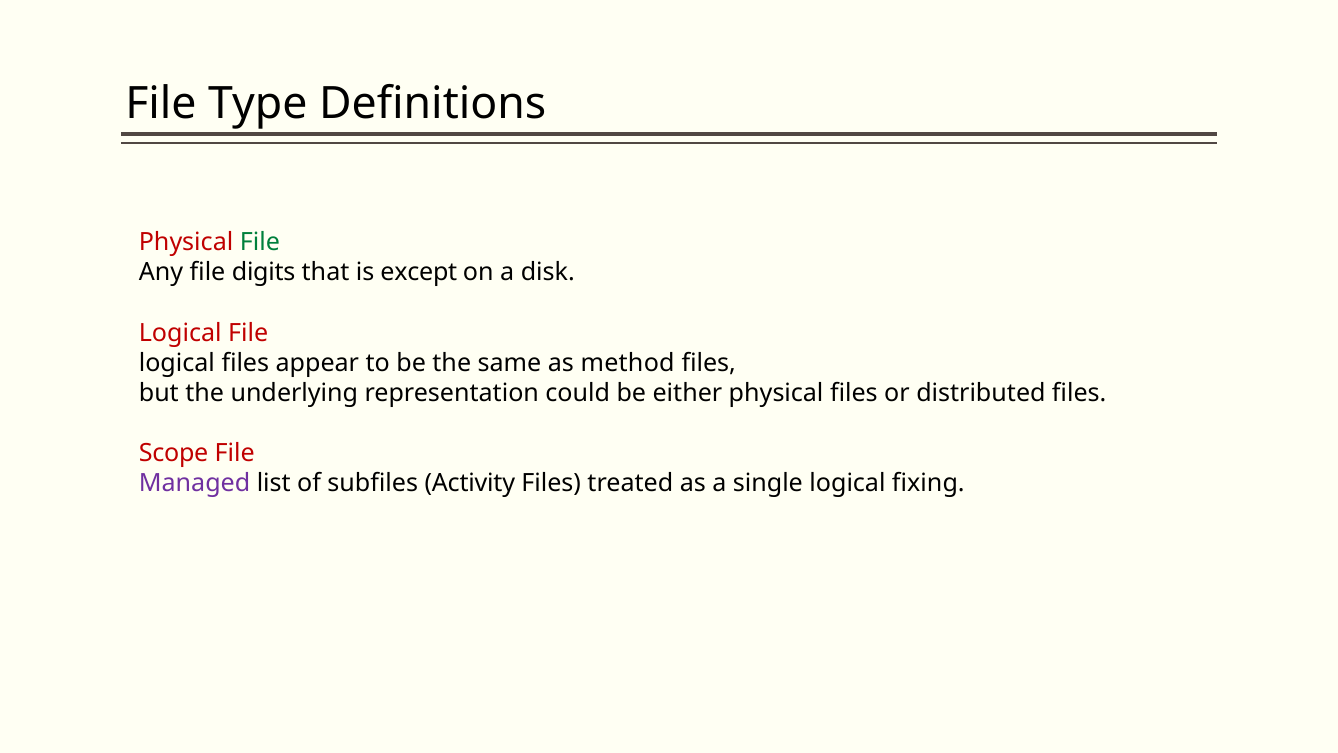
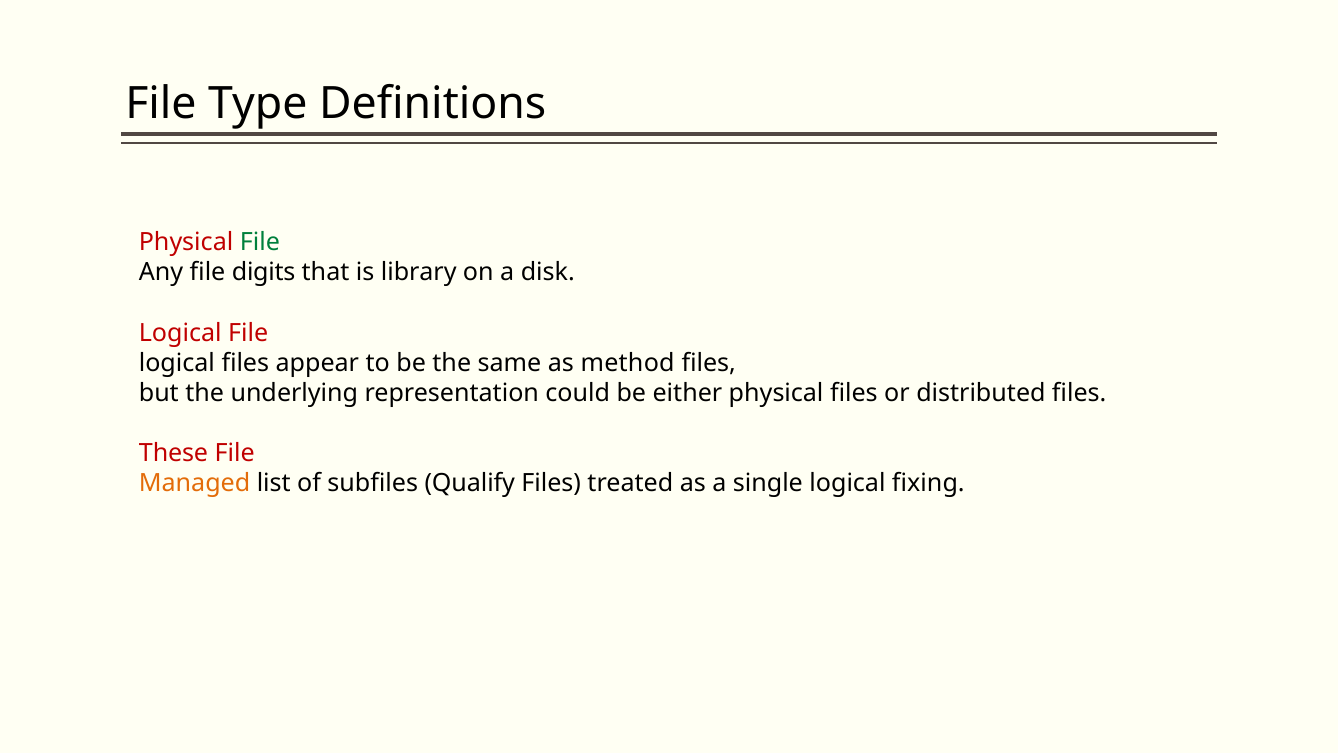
except: except -> library (419, 272)
Scope: Scope -> These (174, 453)
Managed colour: purple -> orange (195, 483)
Activity: Activity -> Qualify (470, 483)
